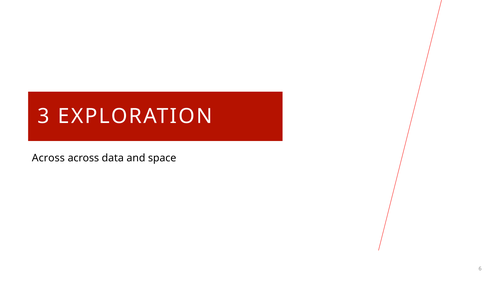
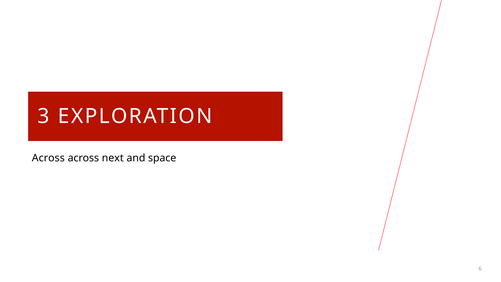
data: data -> next (113, 158)
